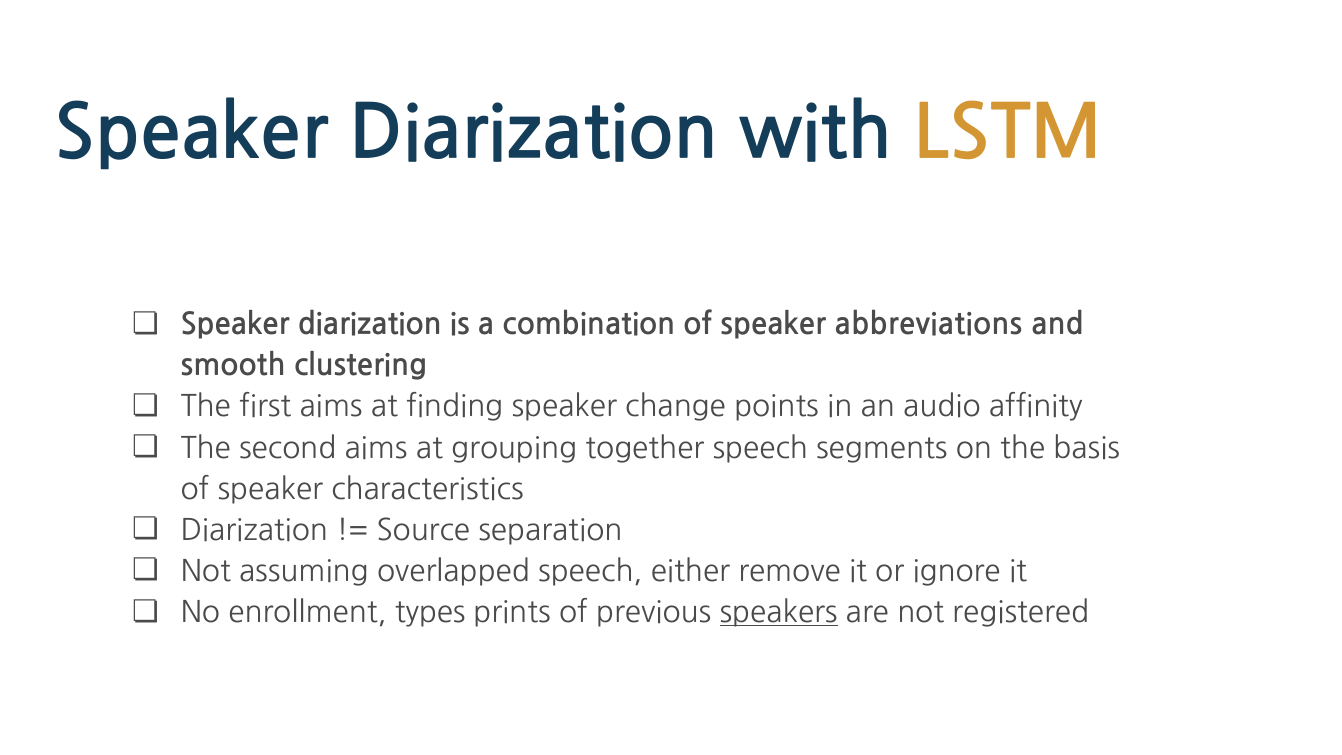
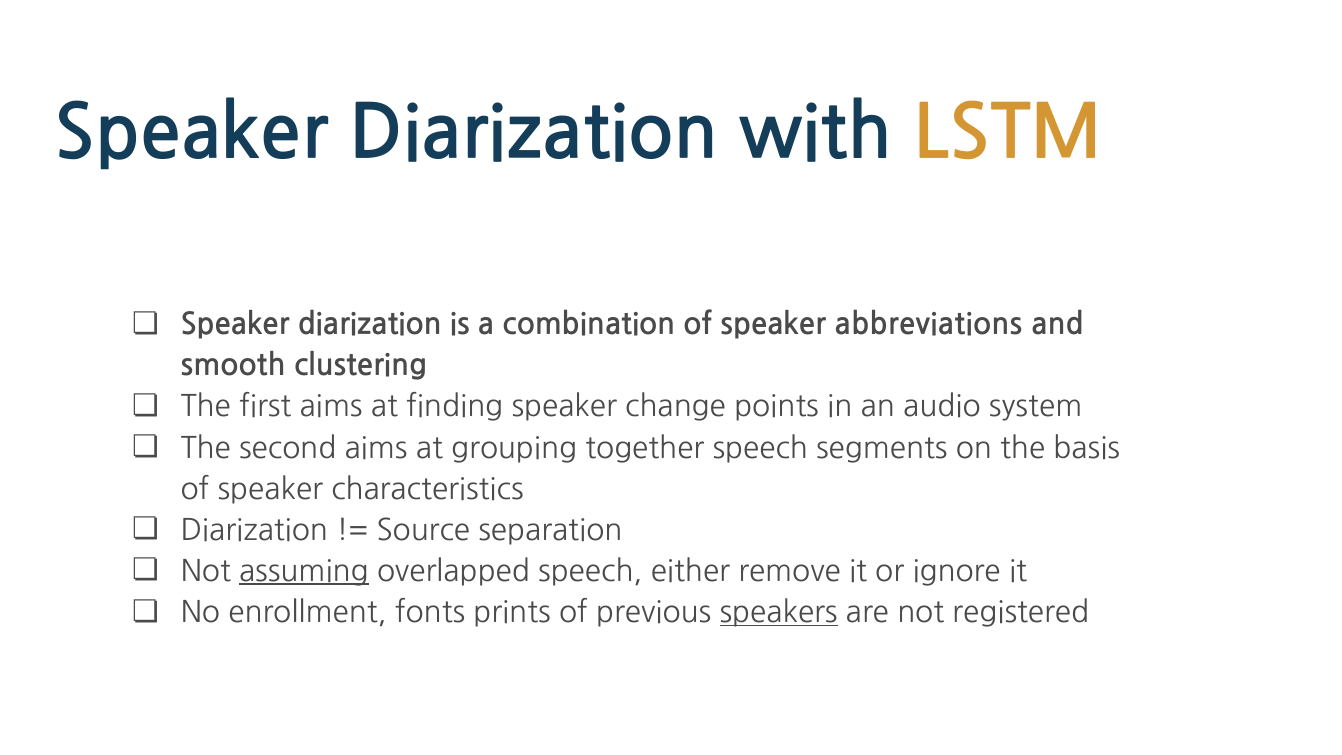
affinity: affinity -> system (1036, 407)
assuming underline: none -> present (304, 571)
types: types -> fonts (430, 613)
